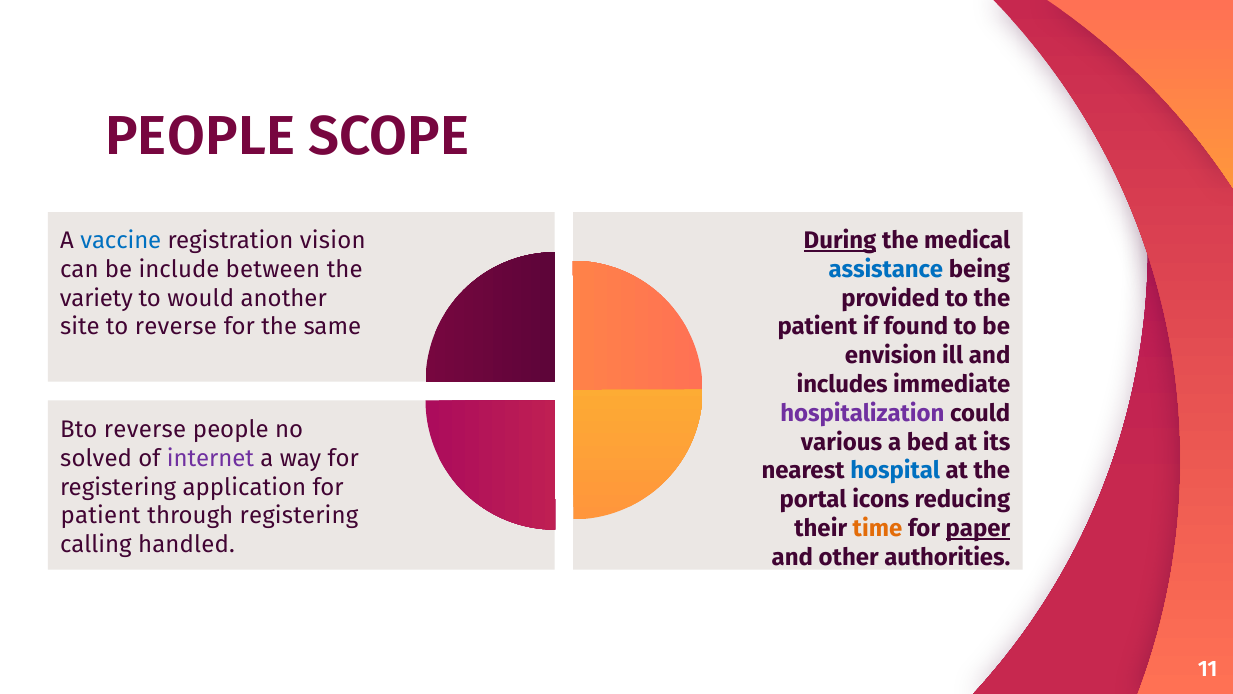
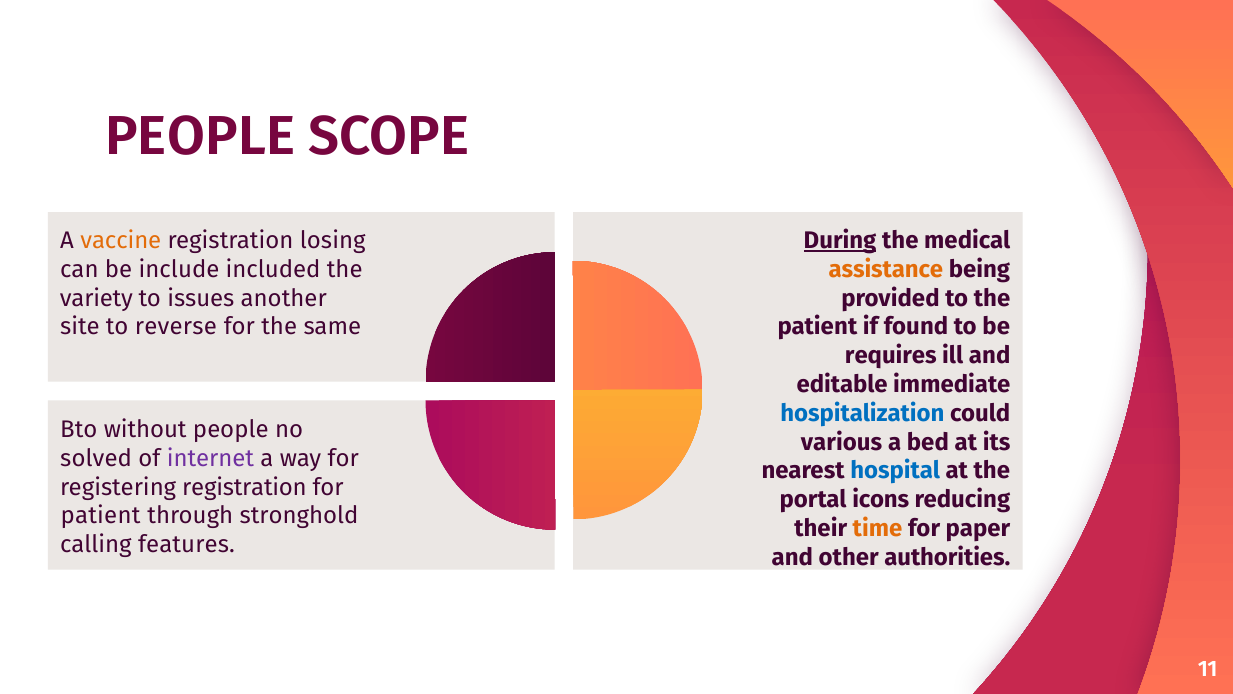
vaccine colour: blue -> orange (121, 240)
vision: vision -> losing (333, 240)
between: between -> included (273, 269)
assistance colour: blue -> orange (886, 269)
would: would -> issues (201, 298)
envision: envision -> requires (891, 356)
includes: includes -> editable (842, 384)
hospitalization colour: purple -> blue (862, 413)
Bto reverse: reverse -> without (145, 429)
registering application: application -> registration (245, 487)
through registering: registering -> stronghold (299, 516)
paper underline: present -> none (978, 528)
handled: handled -> features (186, 544)
